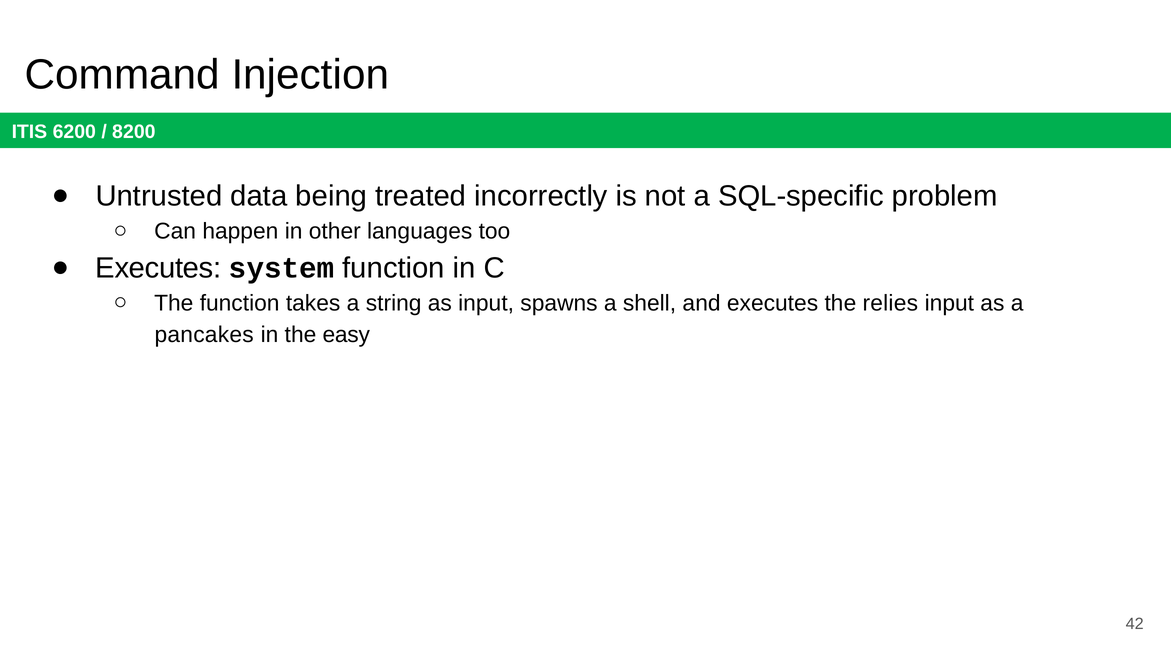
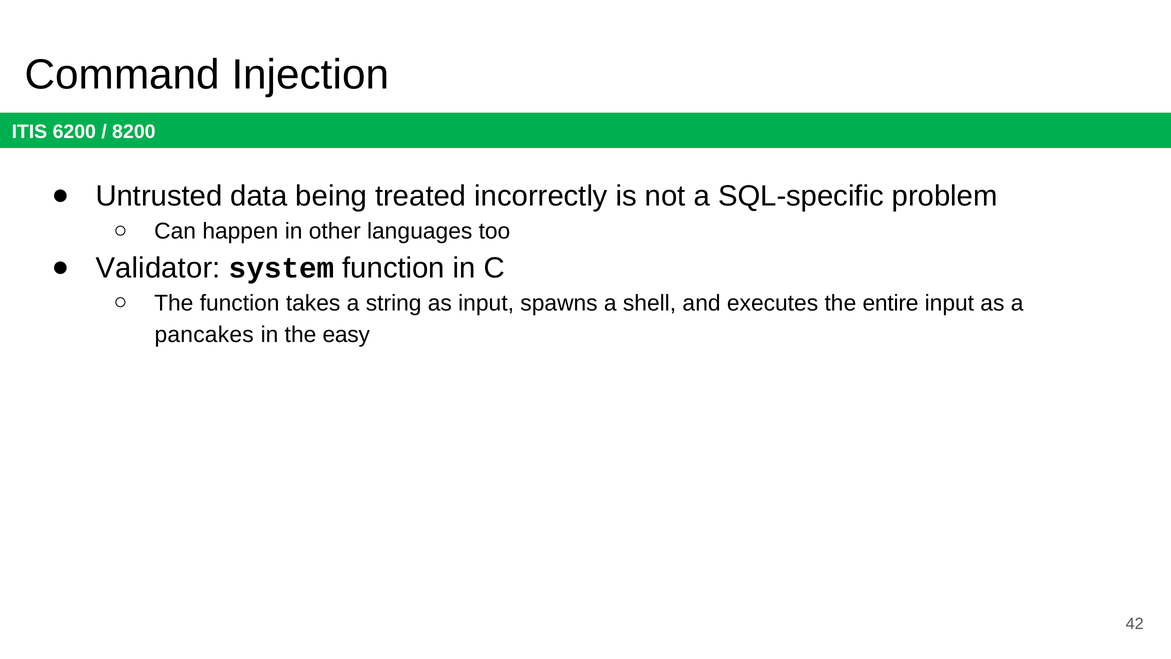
Executes: Executes -> Validator (158, 268)
relies: relies -> entire (890, 303)
